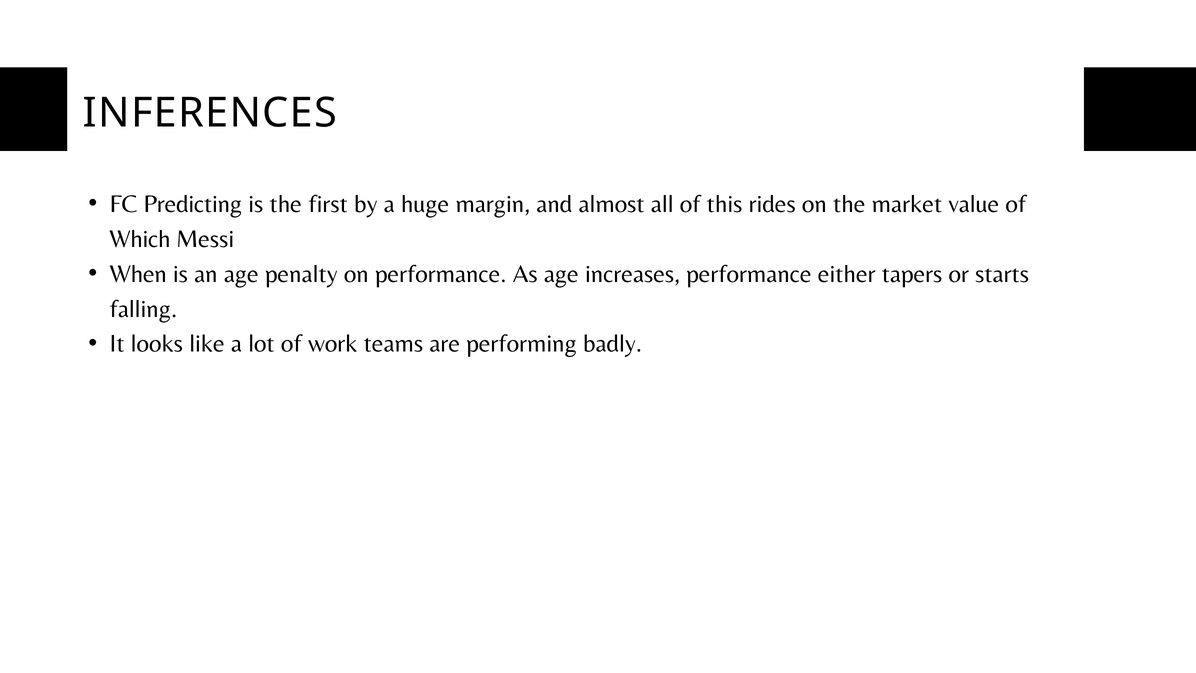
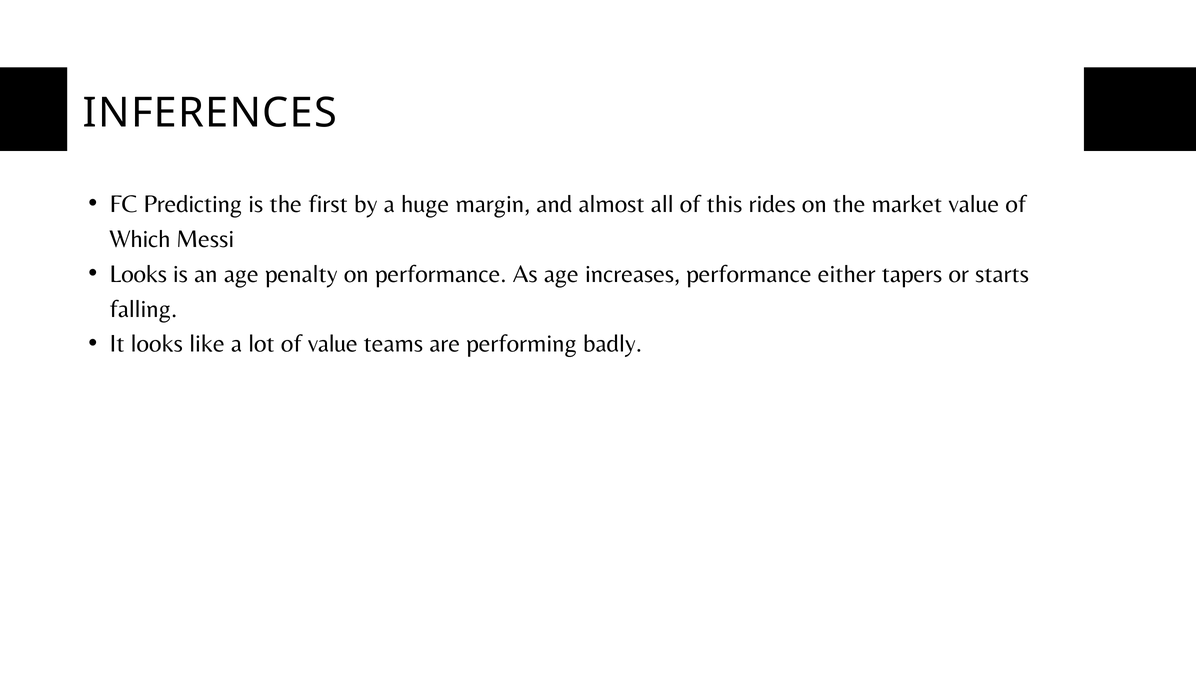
When: When -> Looks (138, 274)
of work: work -> value (333, 344)
